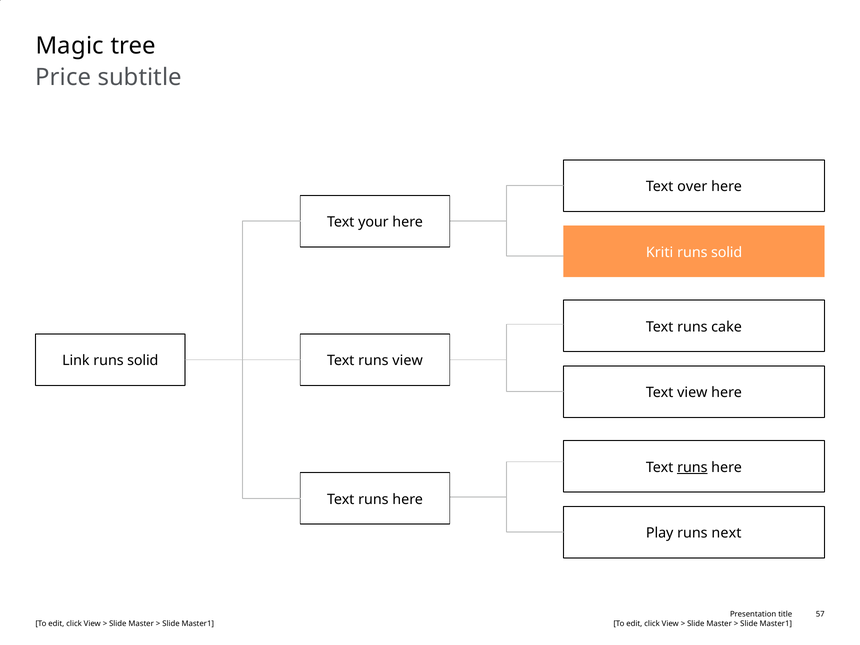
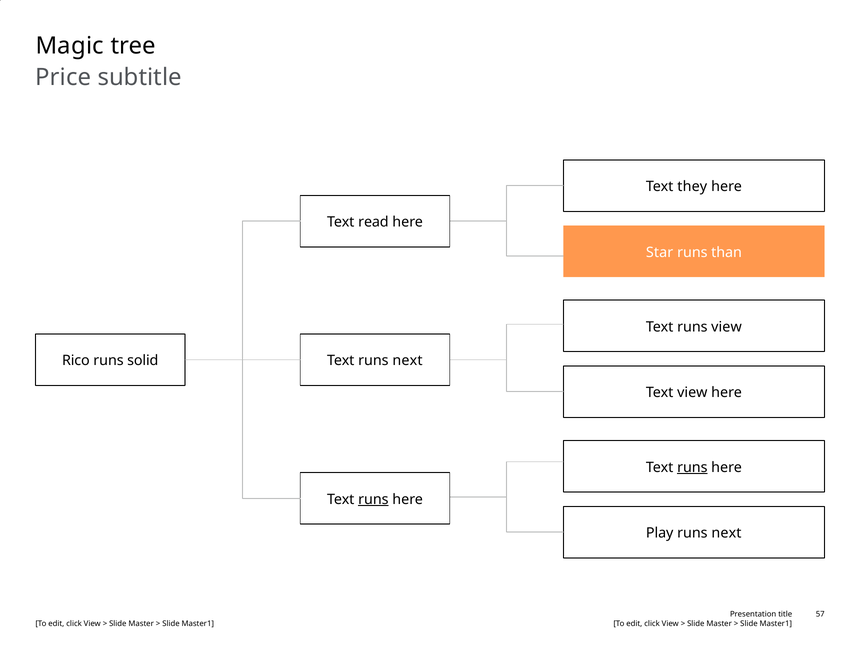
over: over -> they (692, 187)
your: your -> read (373, 222)
Kriti: Kriti -> Star (660, 252)
solid: solid -> than (727, 252)
runs cake: cake -> view (727, 327)
Link: Link -> Rico (76, 361)
Text runs view: view -> next (408, 361)
runs underline: none -> present (373, 499)
